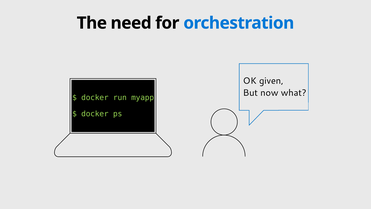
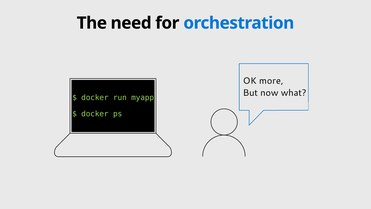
given: given -> more (271, 81)
